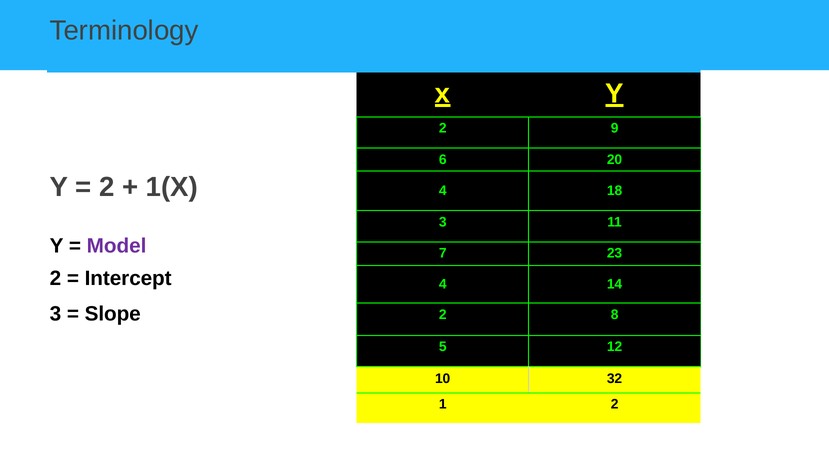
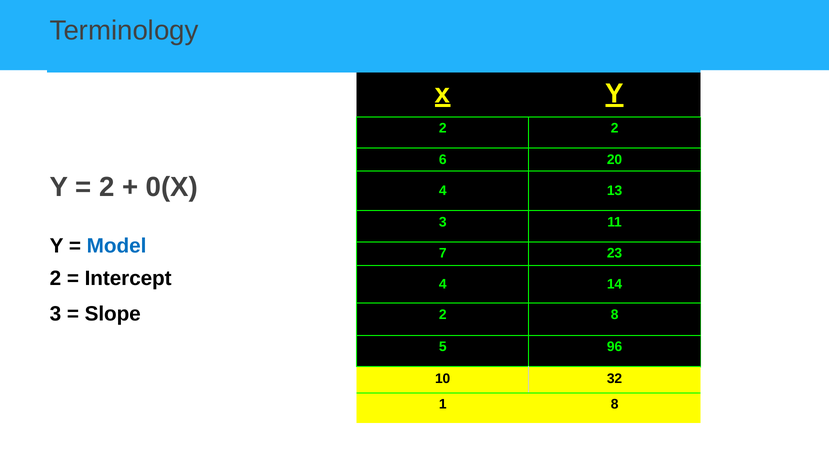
2 9: 9 -> 2 (615, 128)
1(X: 1(X -> 0(X (172, 187)
18: 18 -> 13 (615, 190)
Model colour: purple -> blue (117, 245)
12: 12 -> 96 (615, 346)
1 2: 2 -> 8 (615, 404)
